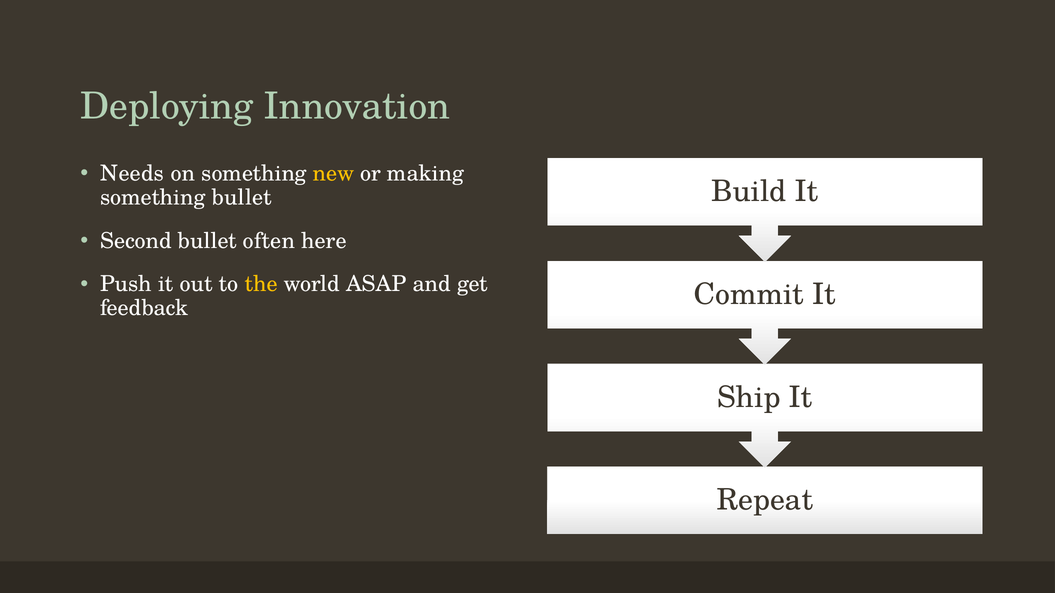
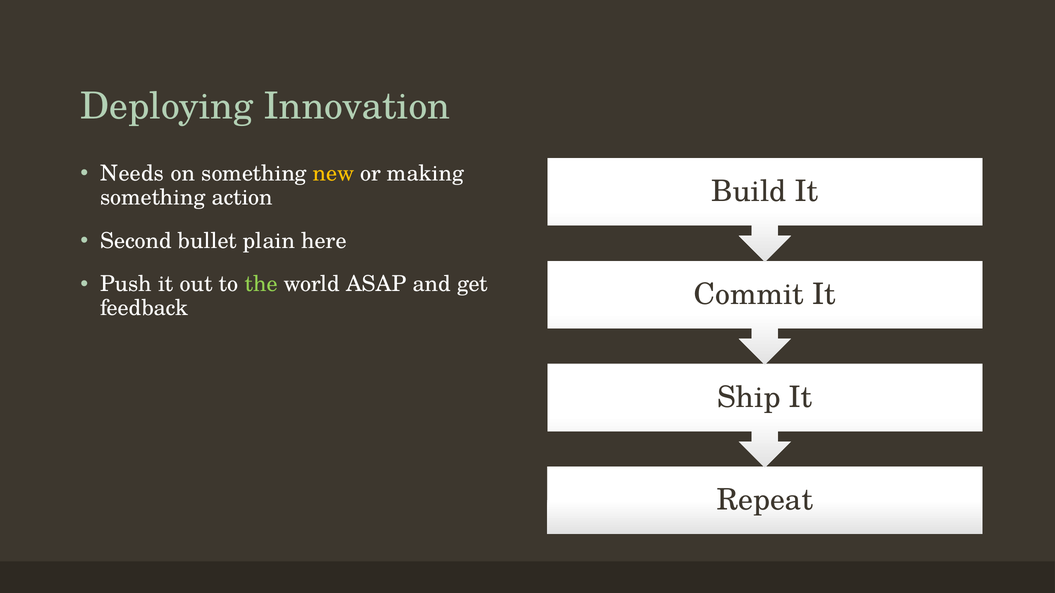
something bullet: bullet -> action (242, 197)
often: often -> plain (269, 241)
the colour: yellow -> light green (261, 284)
